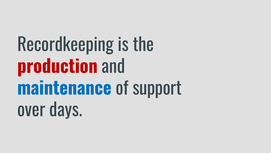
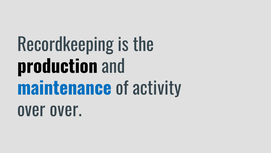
production colour: red -> black (57, 67)
support: support -> activity (157, 88)
over days: days -> over (66, 110)
